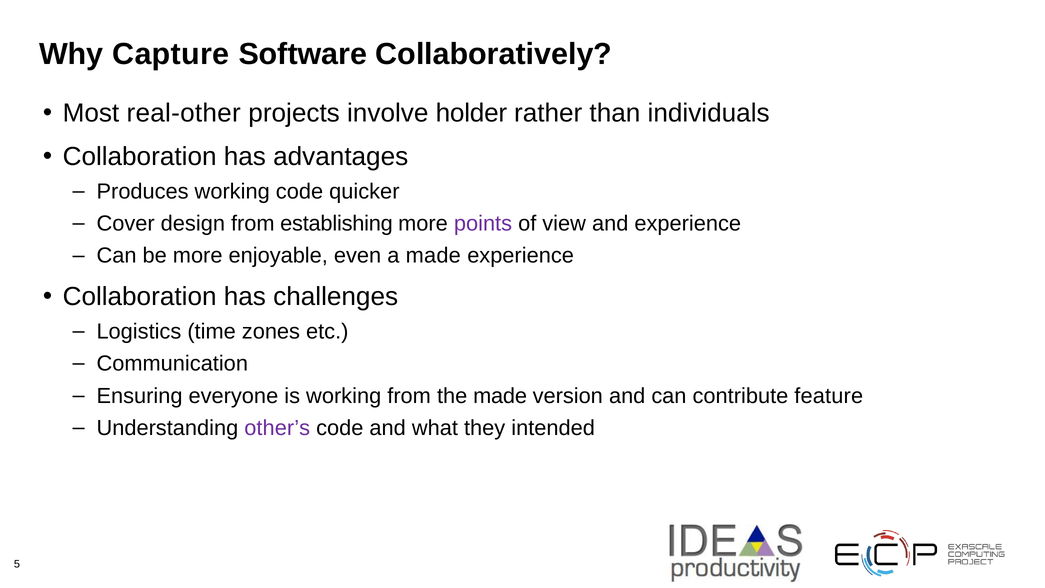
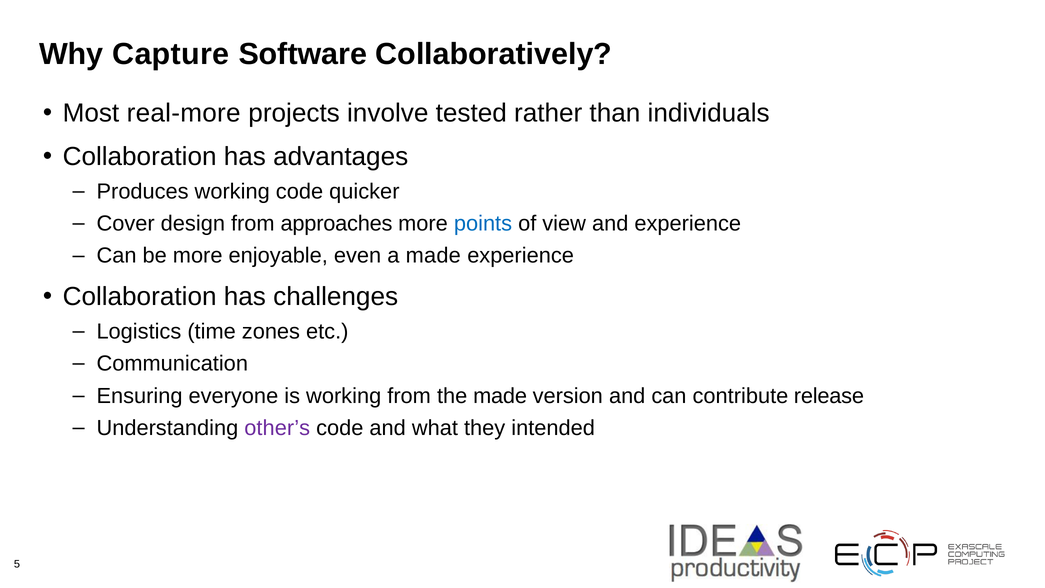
real-other: real-other -> real-more (184, 113)
holder: holder -> tested (471, 113)
establishing: establishing -> approaches (337, 224)
points colour: purple -> blue (483, 224)
feature: feature -> release (829, 396)
